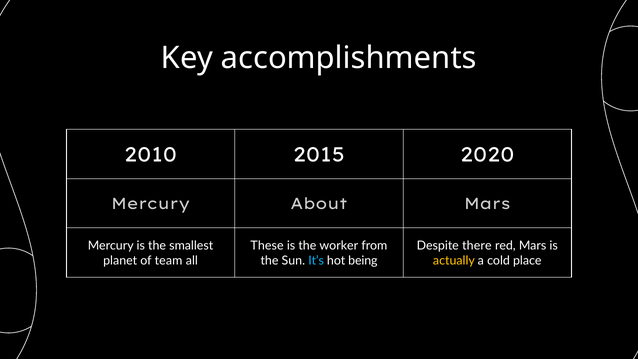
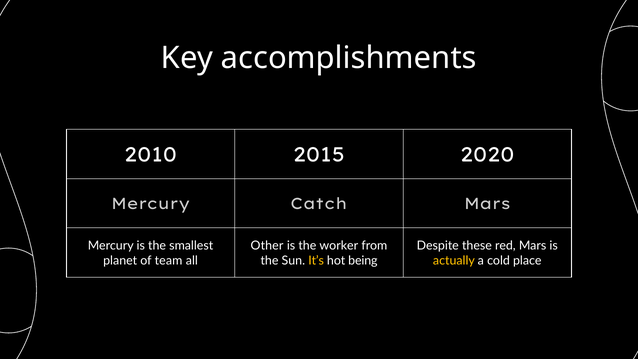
About: About -> Catch (319, 204)
These: These -> Other (267, 246)
there: there -> these (477, 246)
It’s colour: light blue -> yellow (316, 261)
